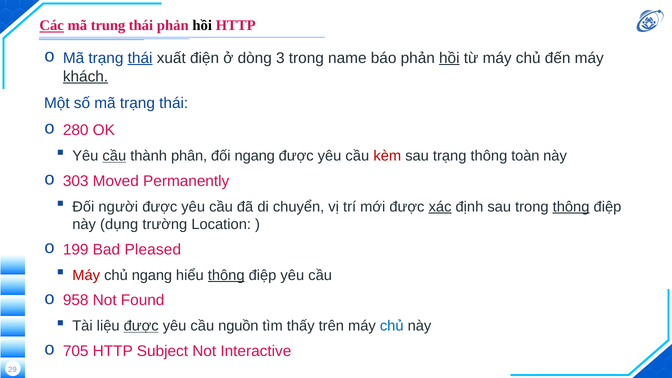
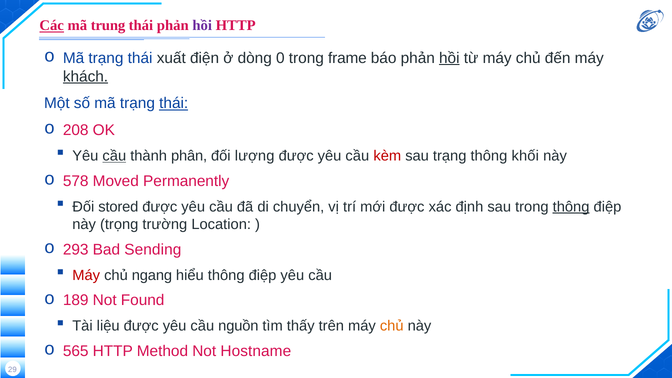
hồi colour: black -> purple (202, 26)
thái underline: present -> none (140, 58)
3: 3 -> 0 (280, 58)
name: name -> frame (347, 58)
thái underline: none -> present (174, 103)
280: 280 -> 208 (76, 130)
đối ngang: ngang -> lượng (255, 156)
toàn: toàn -> khối (525, 156)
303: 303 -> 578 (76, 181)
người: người -> stored (118, 207)
xác underline: present -> none (440, 207)
dụng: dụng -> trọng (119, 224)
199: 199 -> 293 (76, 249)
Pleased: Pleased -> Sending (153, 249)
thông underline: present -> none (226, 275)
958: 958 -> 189 (76, 300)
được underline: present -> none (141, 326)
chủ colour: blue -> orange (392, 326)
705: 705 -> 565 (76, 351)
Subject: Subject -> Method (162, 351)
Interactive: Interactive -> Hostname (256, 351)
